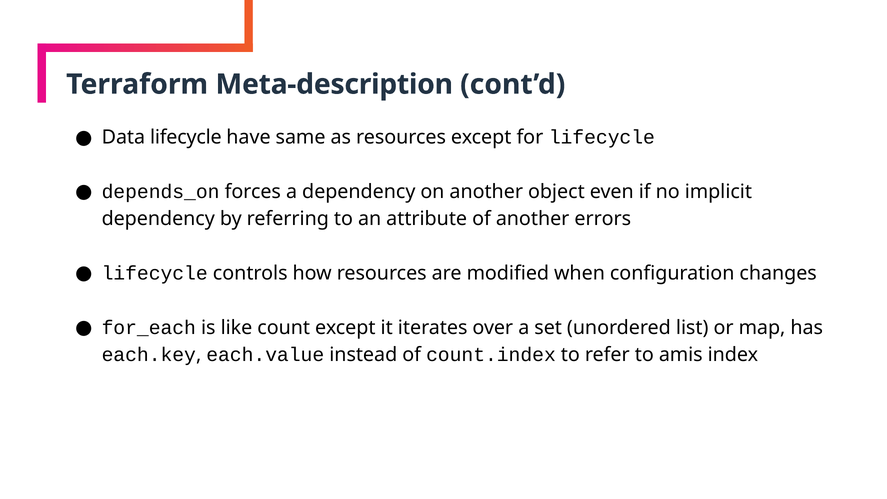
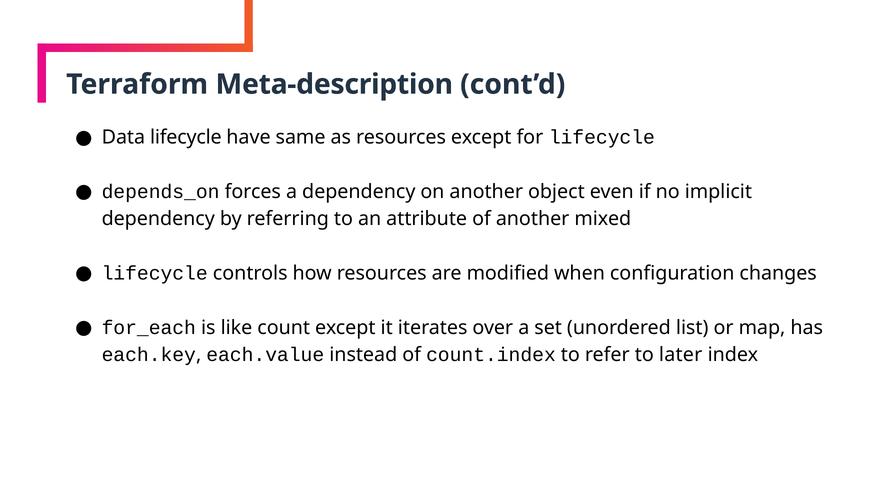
errors: errors -> mixed (603, 219)
amis: amis -> later (681, 355)
